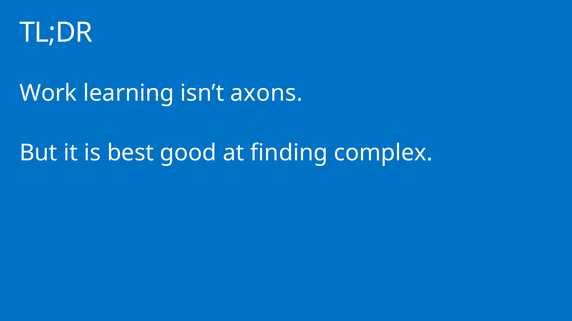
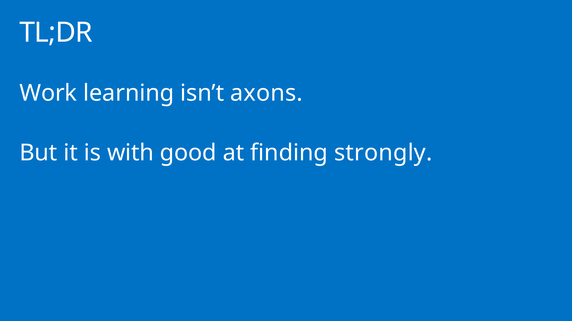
best: best -> with (130, 153)
complex: complex -> strongly (383, 153)
